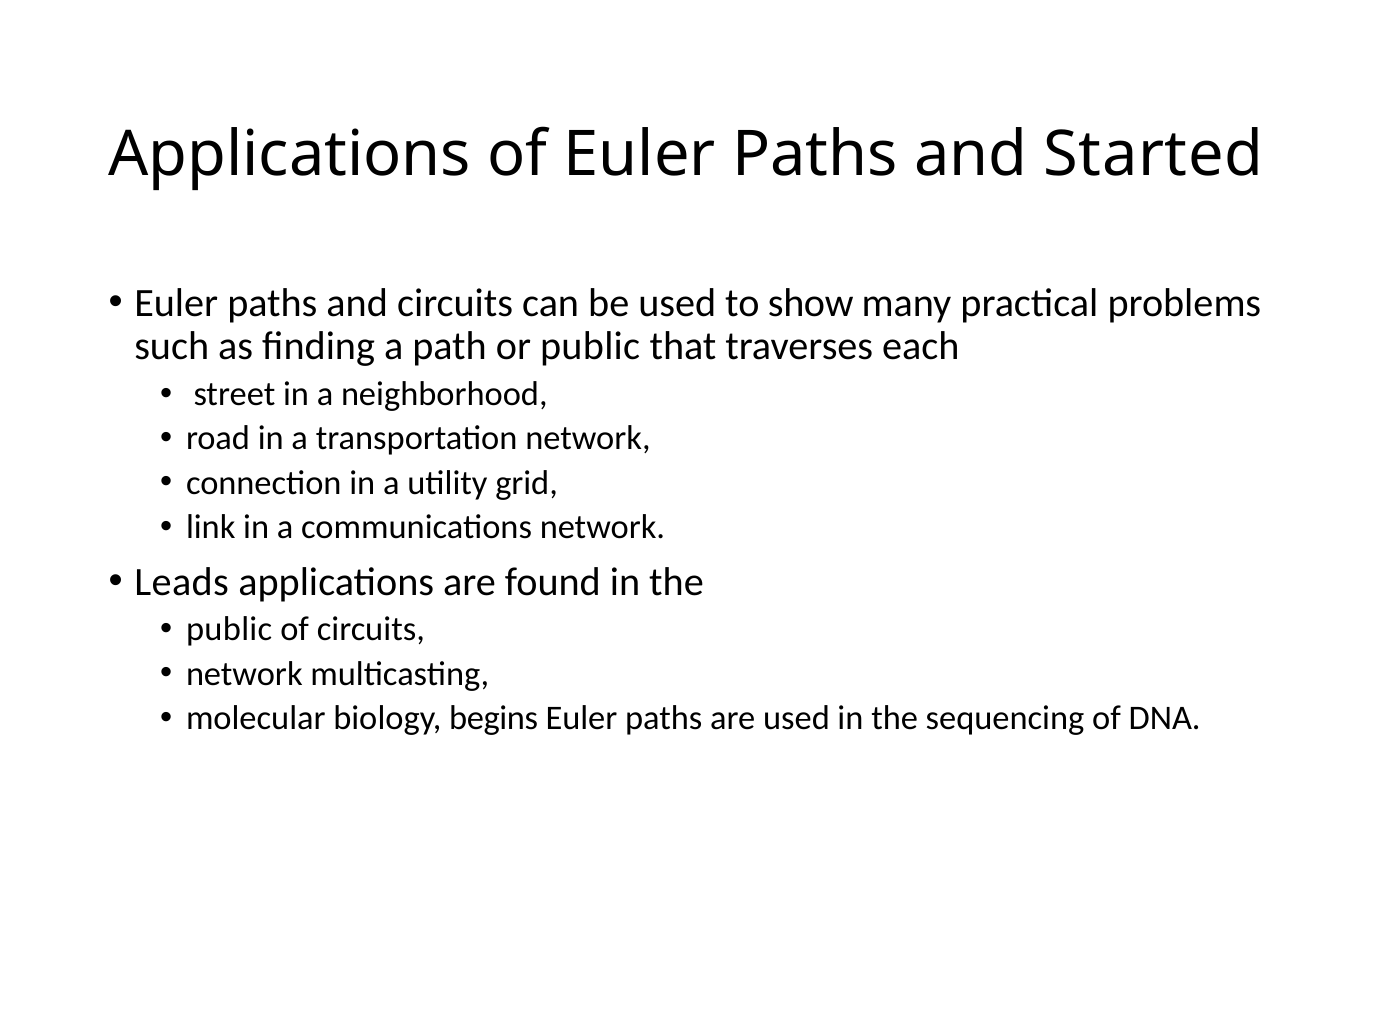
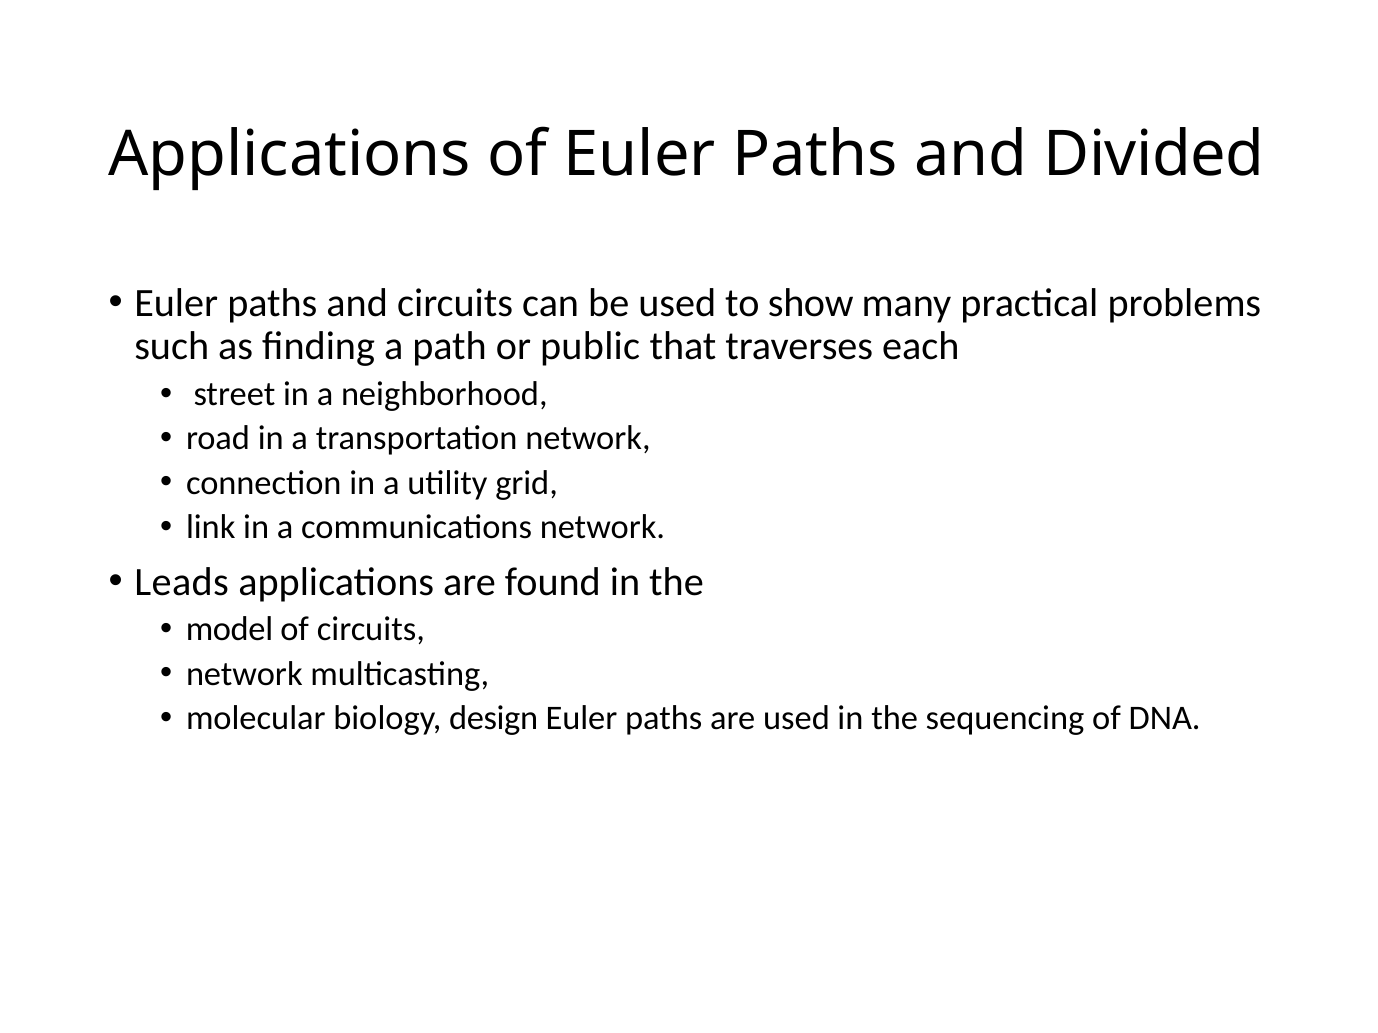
Started: Started -> Divided (1154, 155)
public: public -> model (229, 630)
begins: begins -> design (494, 718)
